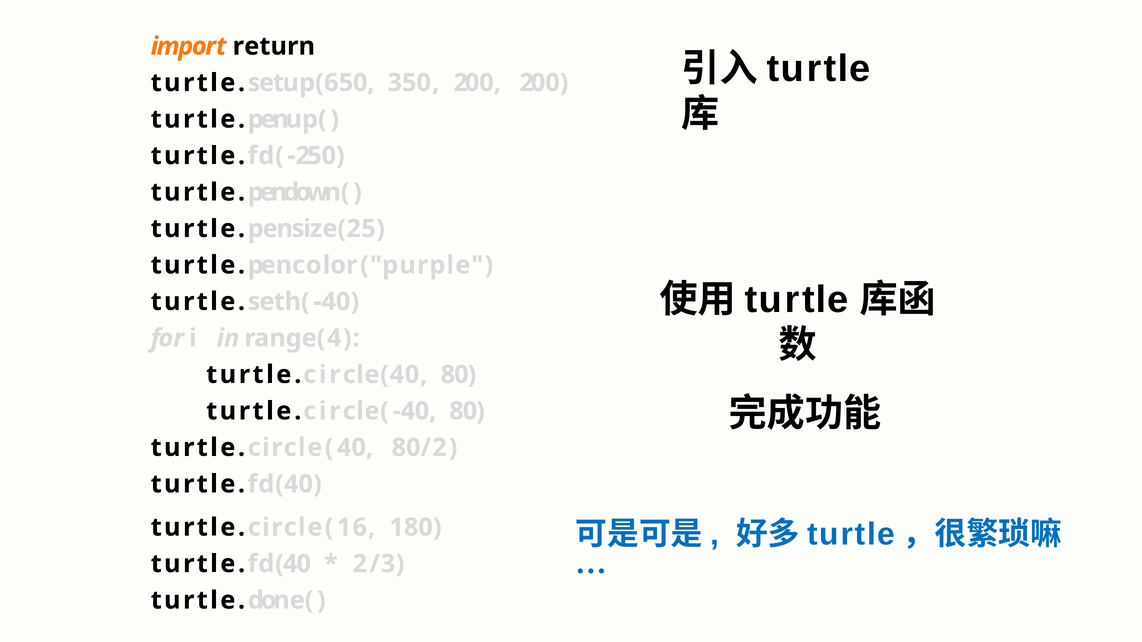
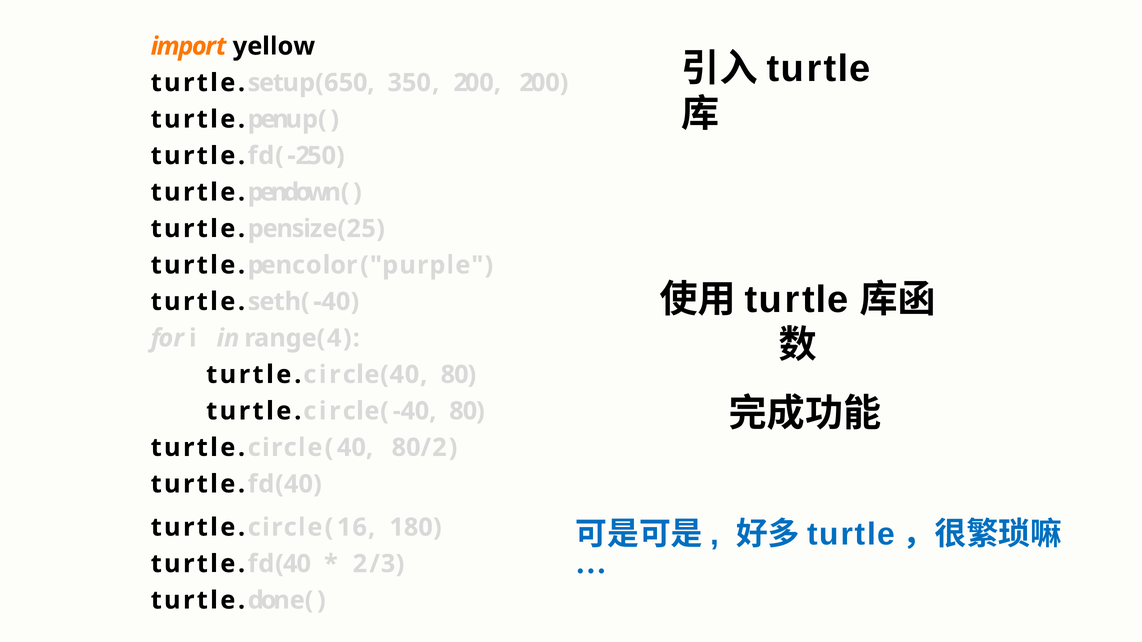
return: return -> yellow (274, 46)
